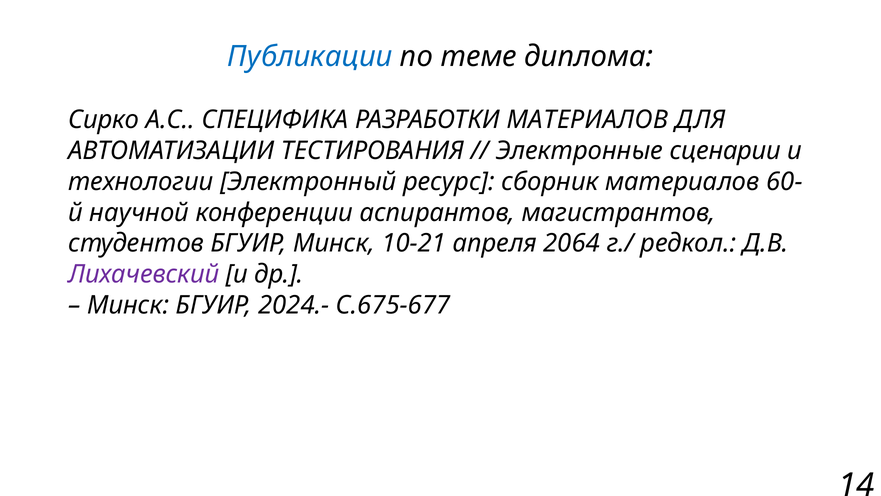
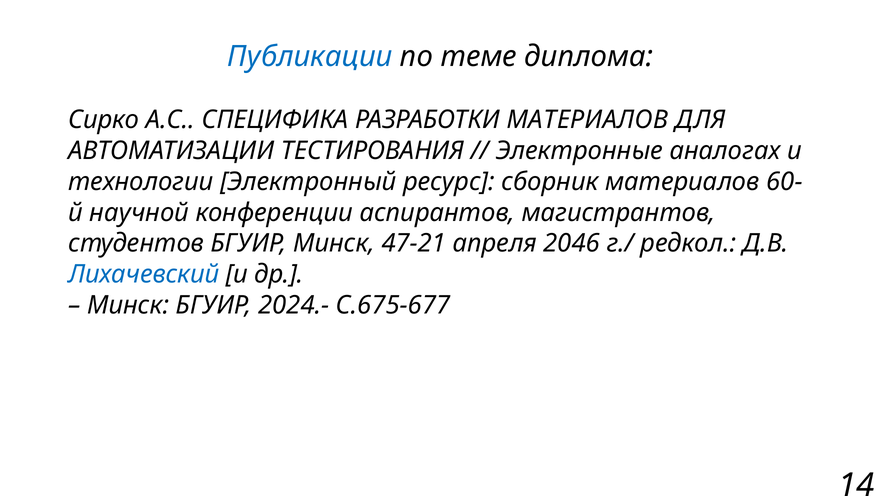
сценарии: сценарии -> аналогах (725, 151)
10-21: 10-21 -> 47-21 (414, 243)
2064: 2064 -> 2046 (572, 243)
Лихачевский colour: purple -> blue (144, 274)
